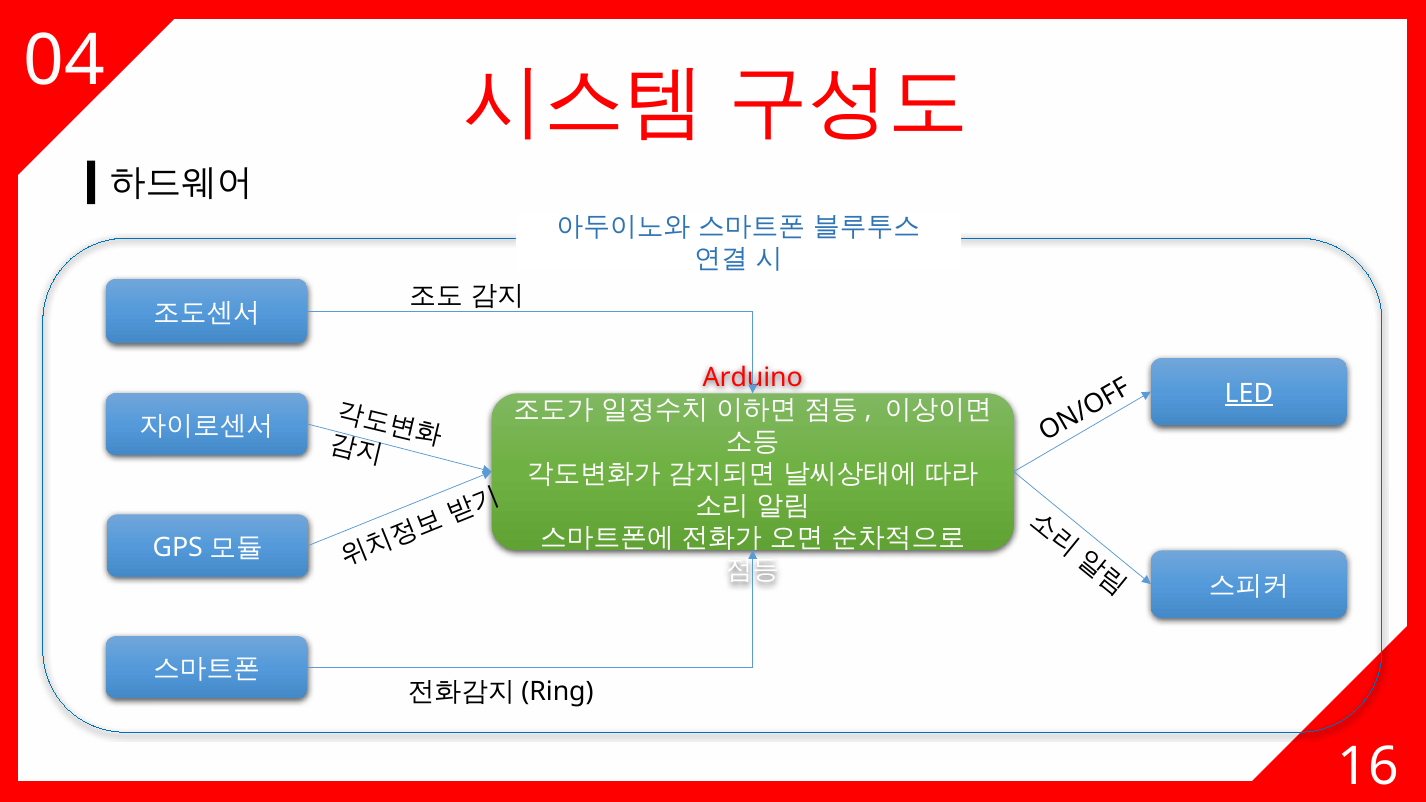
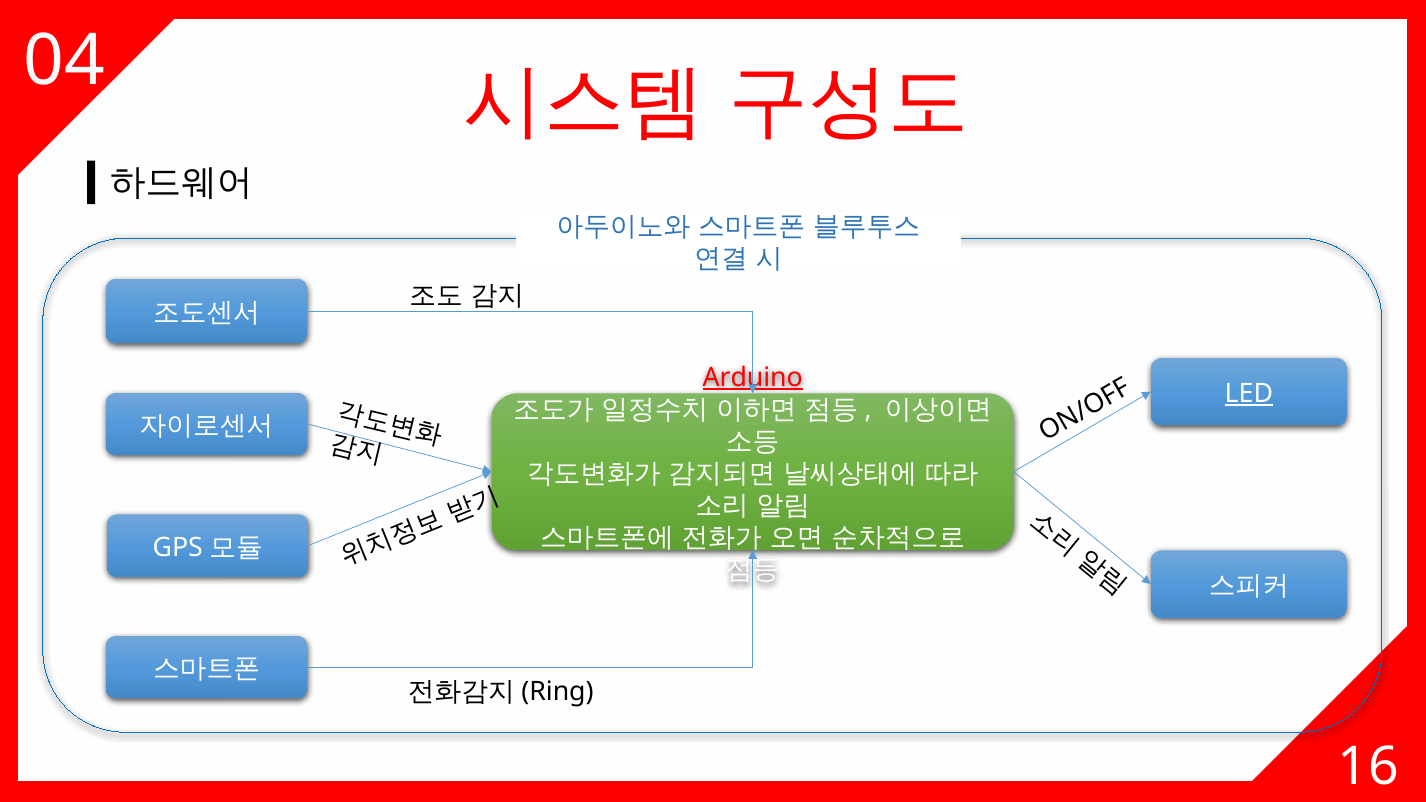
Arduino underline: none -> present (753, 377)
